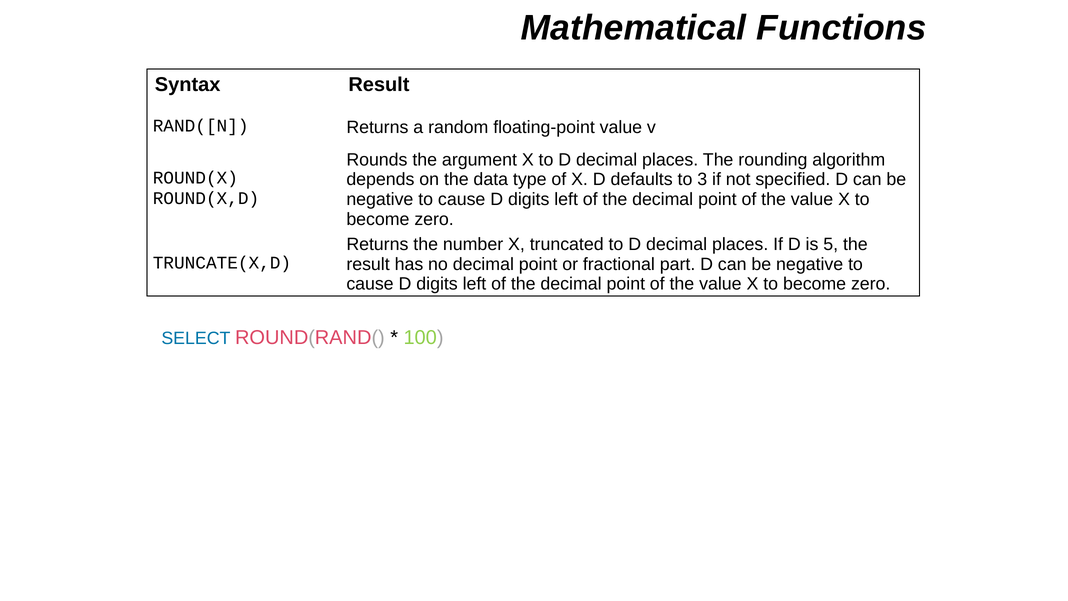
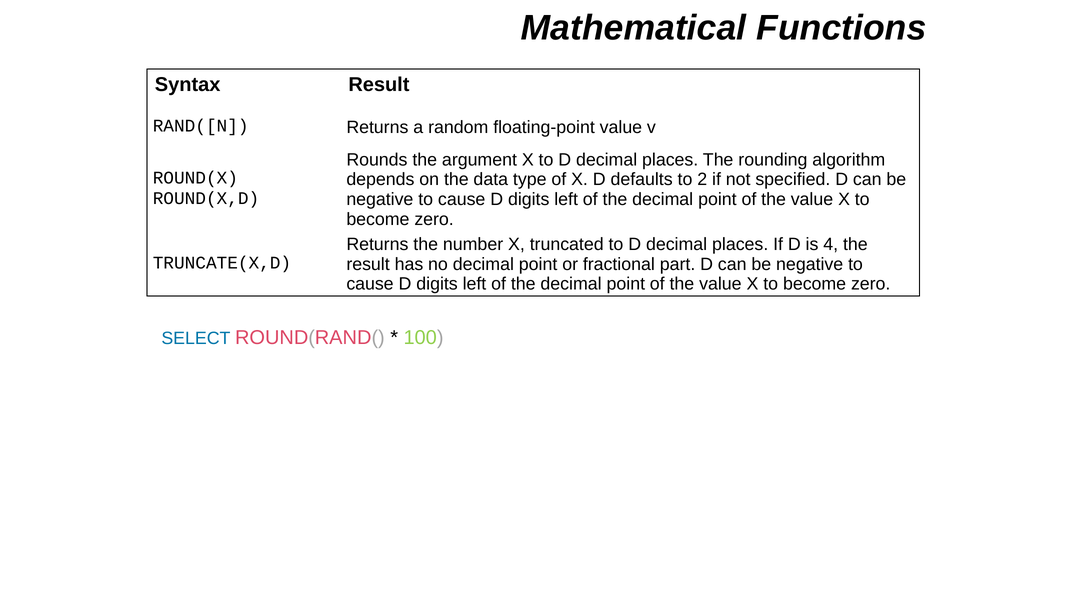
3: 3 -> 2 (702, 180)
5: 5 -> 4 (831, 244)
